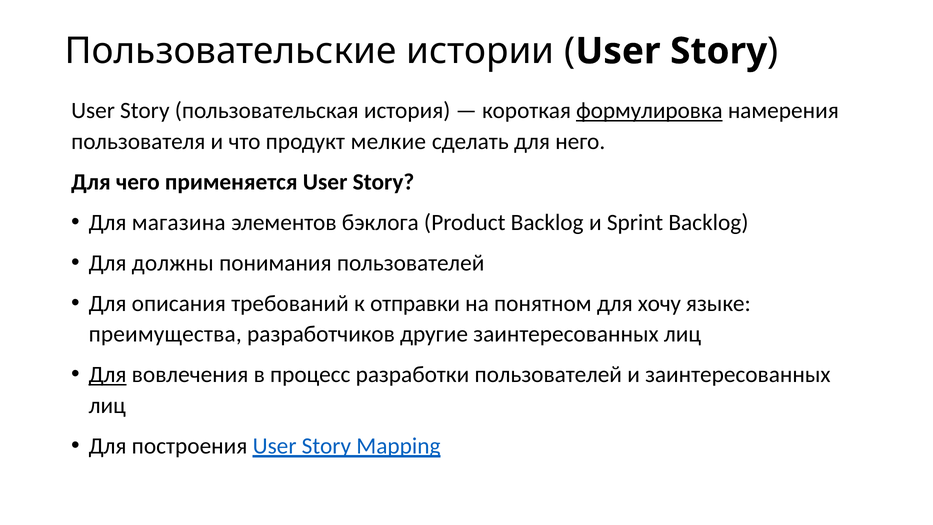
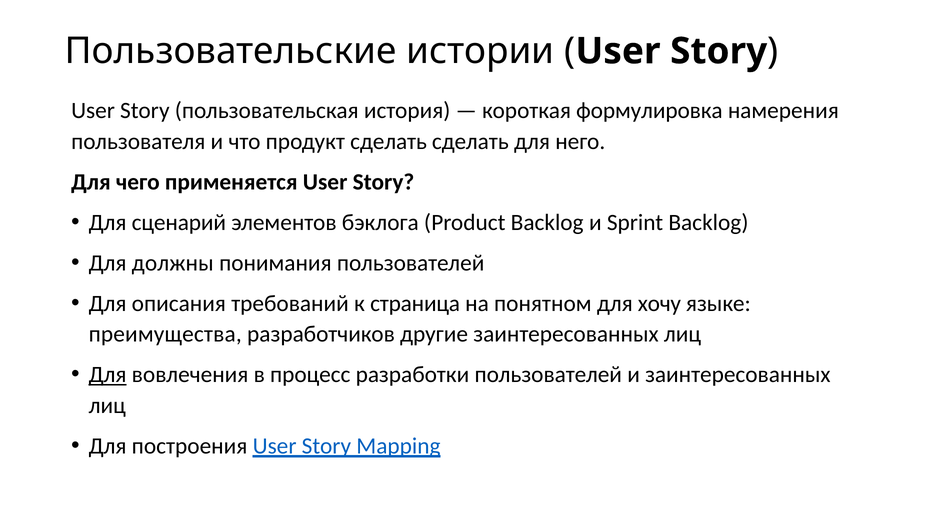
формулировка underline: present -> none (649, 111)
продукт мелкие: мелкие -> сделать (389, 141)
магазина: магазина -> сценарий (179, 222)
отправки: отправки -> страница (415, 303)
